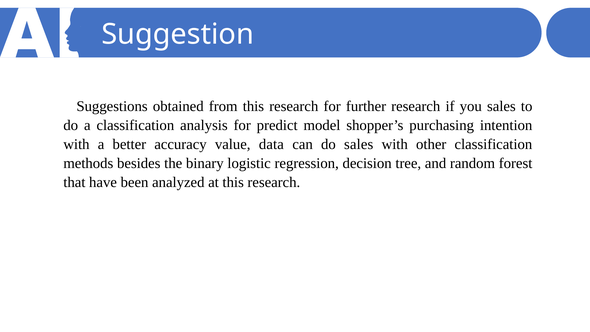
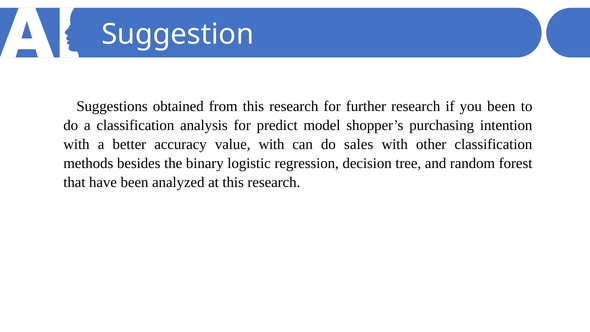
you sales: sales -> been (501, 106)
value data: data -> with (272, 144)
